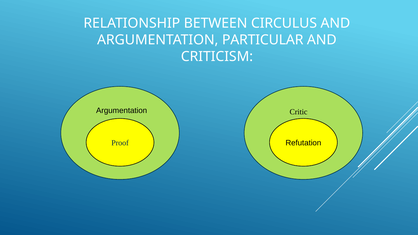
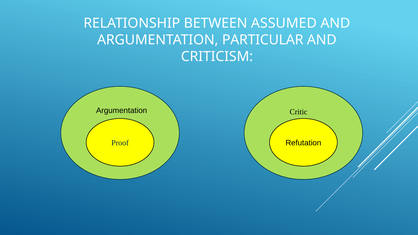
CIRCULUS: CIRCULUS -> ASSUMED (284, 23)
